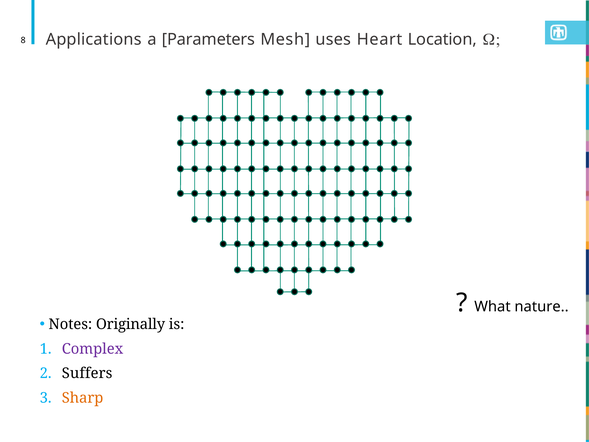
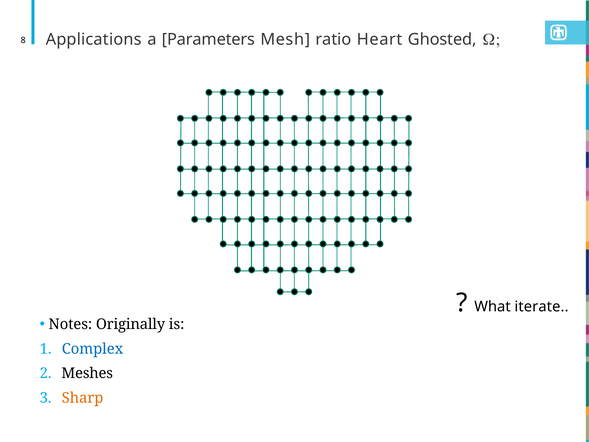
uses: uses -> ratio (333, 39)
Location: Location -> Ghosted (442, 39)
nature: nature -> iterate (541, 306)
Complex colour: purple -> blue (92, 349)
Suffers: Suffers -> Meshes (87, 373)
